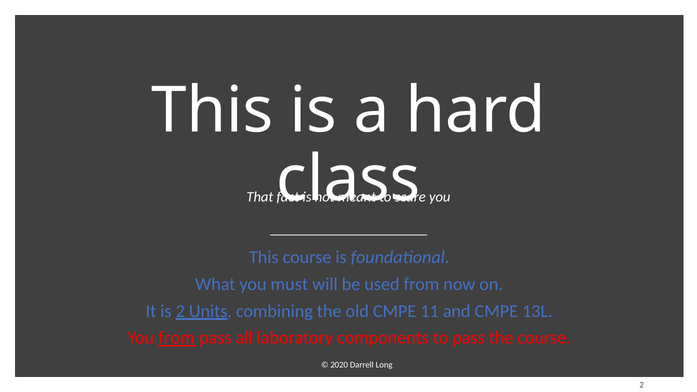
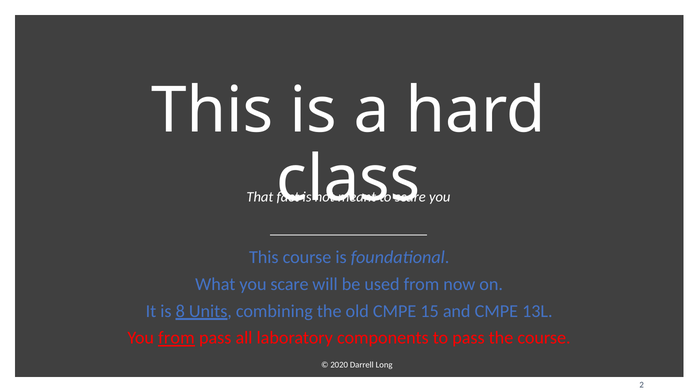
you must: must -> scare (290, 284)
is 2: 2 -> 8 (180, 311)
11: 11 -> 15 (430, 311)
